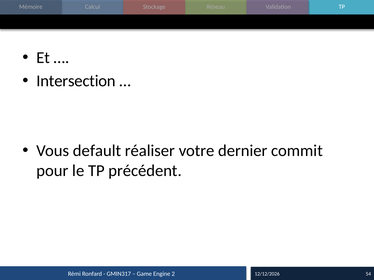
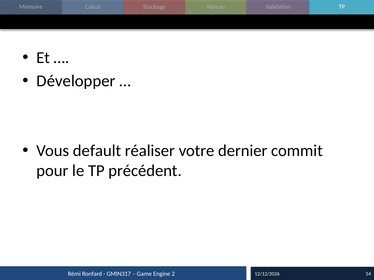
Intersection: Intersection -> Développer (76, 81)
